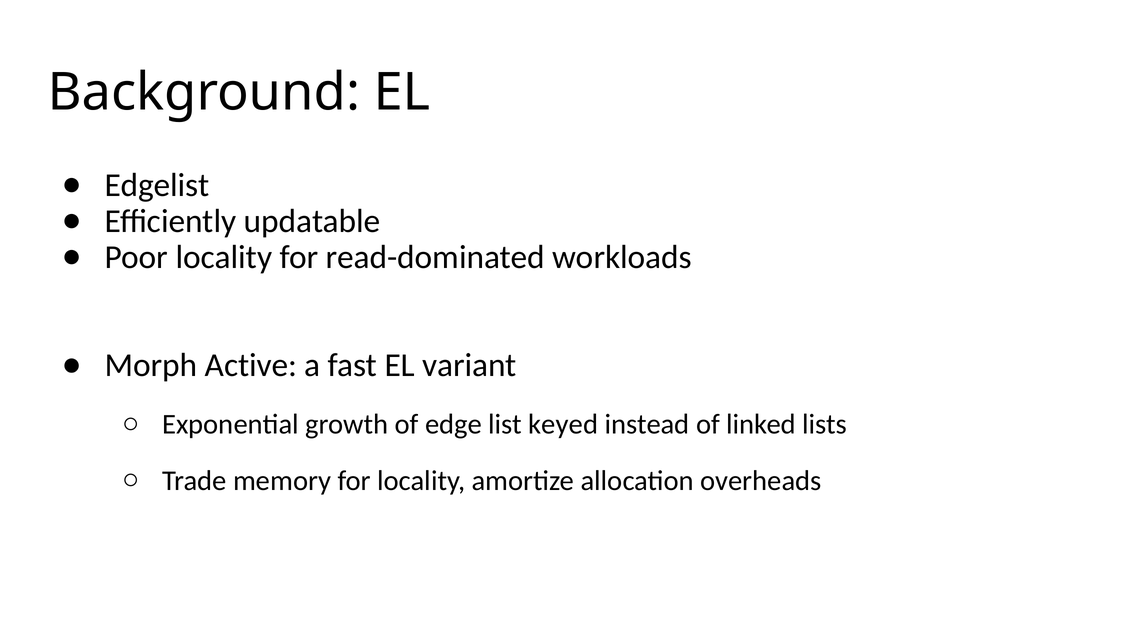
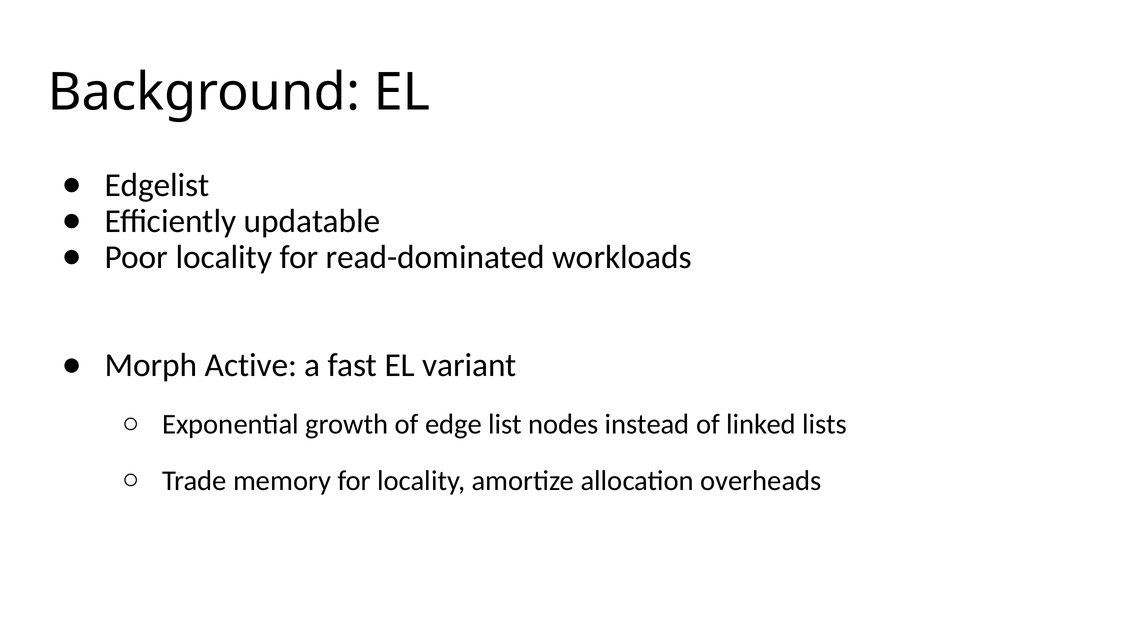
keyed: keyed -> nodes (563, 424)
